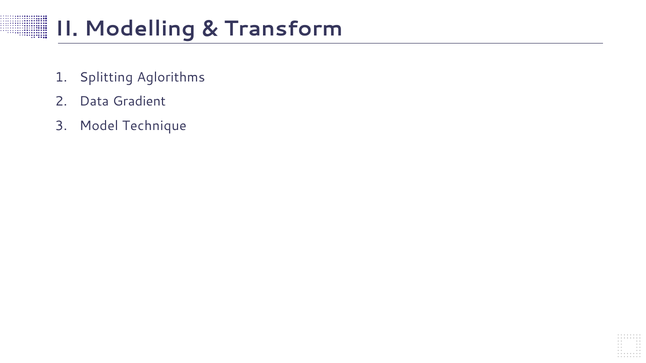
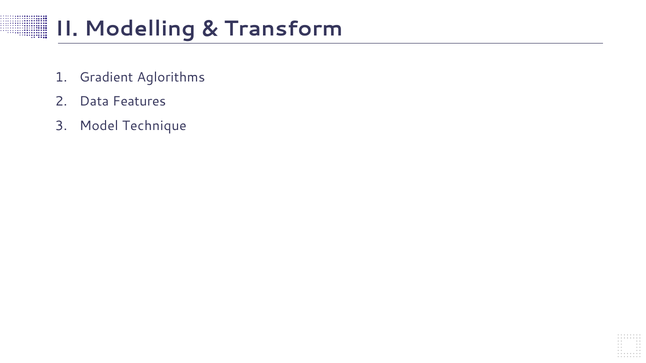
Splitting: Splitting -> Gradient (106, 77)
Gradient: Gradient -> Features (139, 102)
